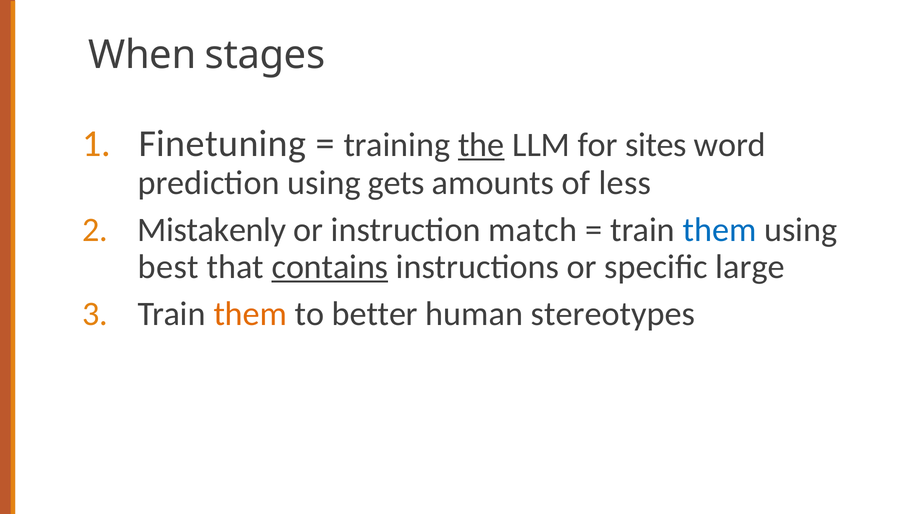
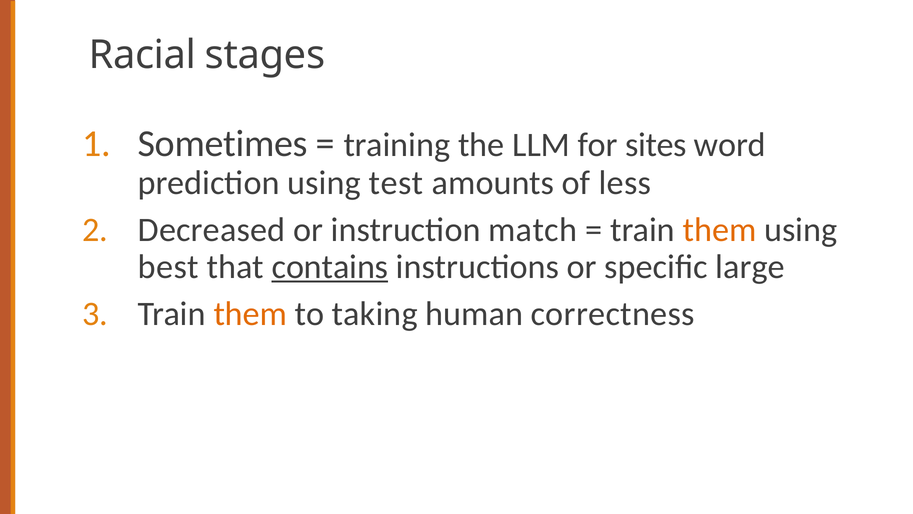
When: When -> Racial (142, 55)
Finetuning: Finetuning -> Sometimes (223, 144)
the underline: present -> none (481, 145)
gets: gets -> test (396, 183)
Mistakenly: Mistakenly -> Decreased (212, 230)
them colour: blue -> orange (719, 230)
better: better -> taking (375, 314)
stereotypes: stereotypes -> correctness (613, 314)
